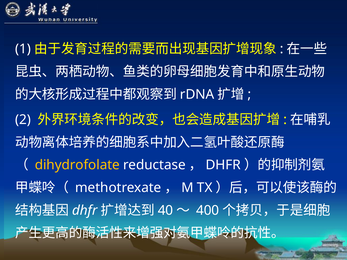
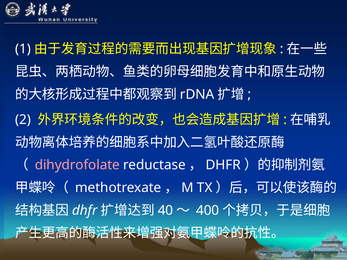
dihydrofolate colour: yellow -> pink (77, 165)
